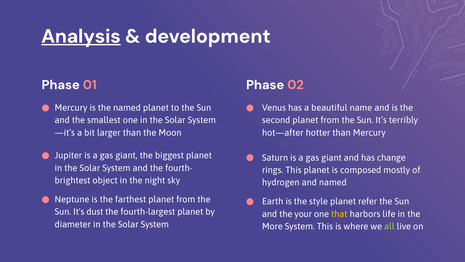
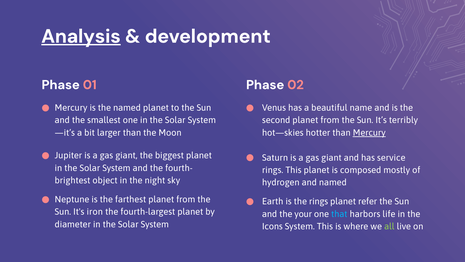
hot—after: hot—after -> hot—skies (283, 132)
Mercury underline: none -> present (369, 132)
change: change -> service (391, 157)
the style: style -> rings (319, 201)
dust: dust -> iron (95, 212)
that colour: yellow -> light blue (339, 214)
More: More -> Icons (272, 226)
